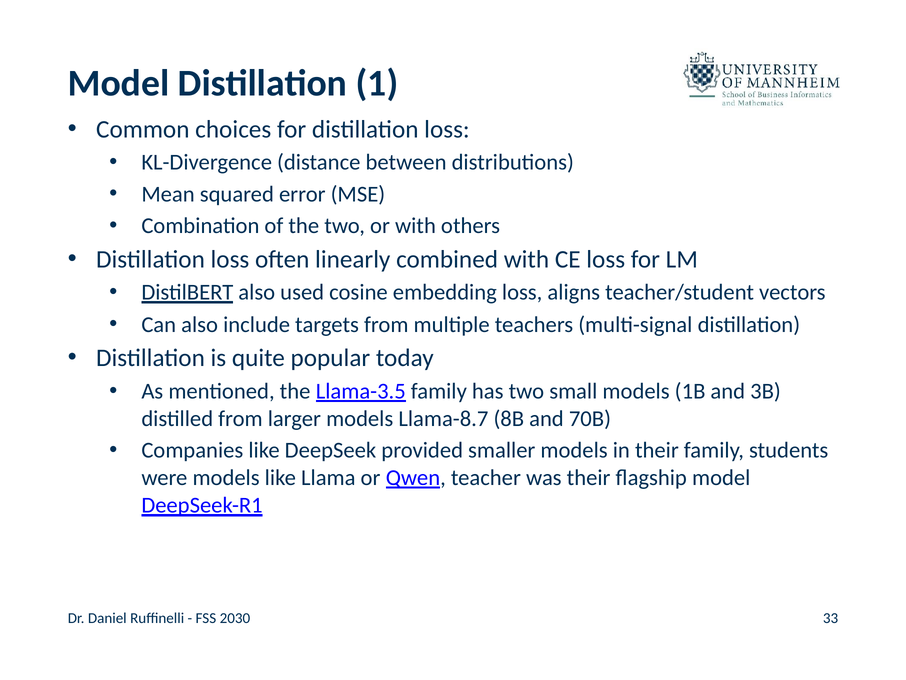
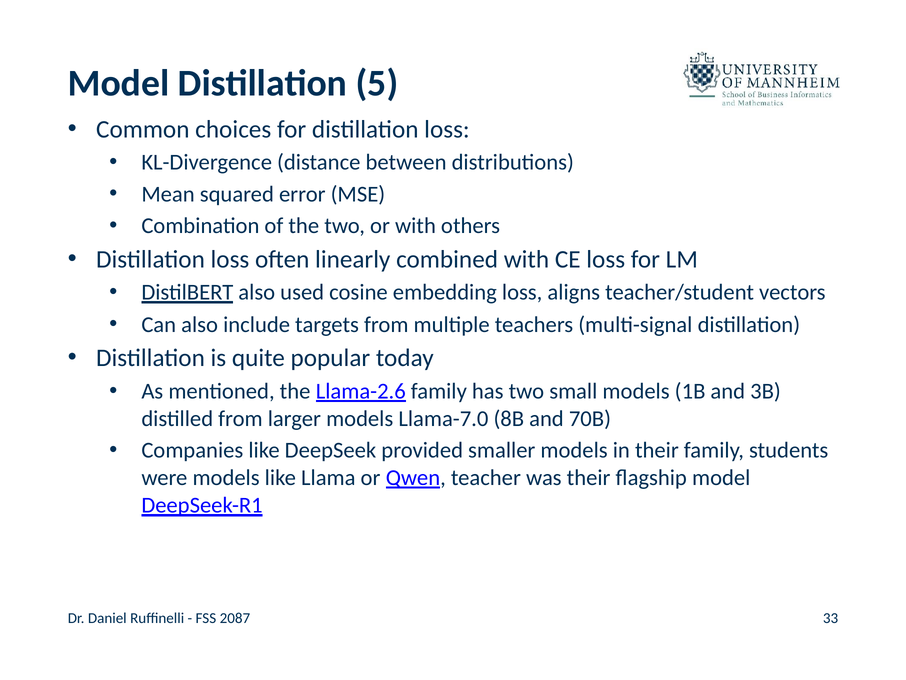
1: 1 -> 5 (377, 83)
Llama-3.5: Llama-3.5 -> Llama-2.6 (361, 391)
Llama-8.7: Llama-8.7 -> Llama-7.0 (443, 418)
2030: 2030 -> 2087 (235, 618)
